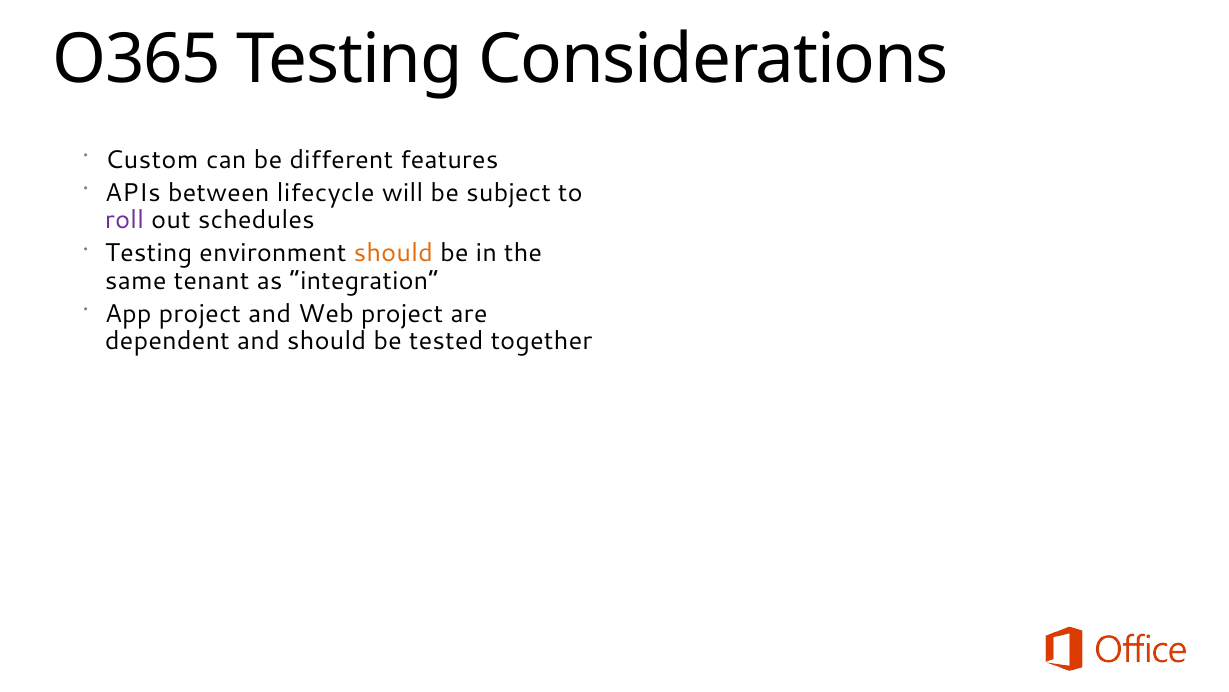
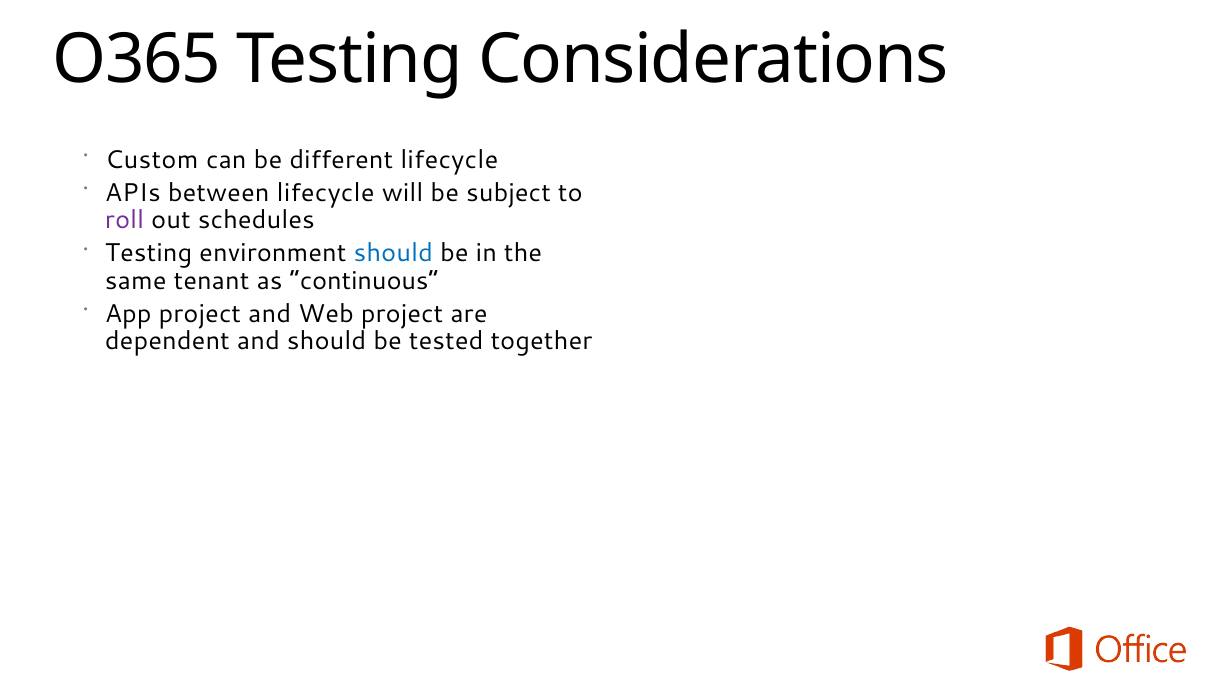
different features: features -> lifecycle (449, 160)
should colour: orange -> blue (393, 253)
integration: integration -> continuous (364, 281)
